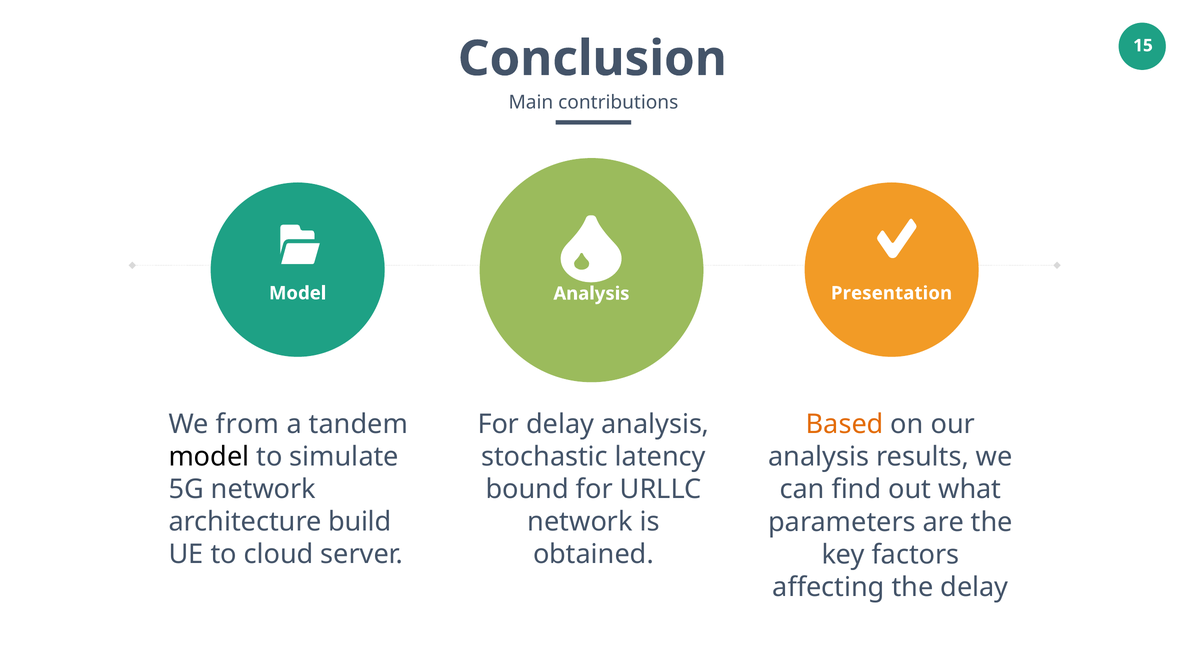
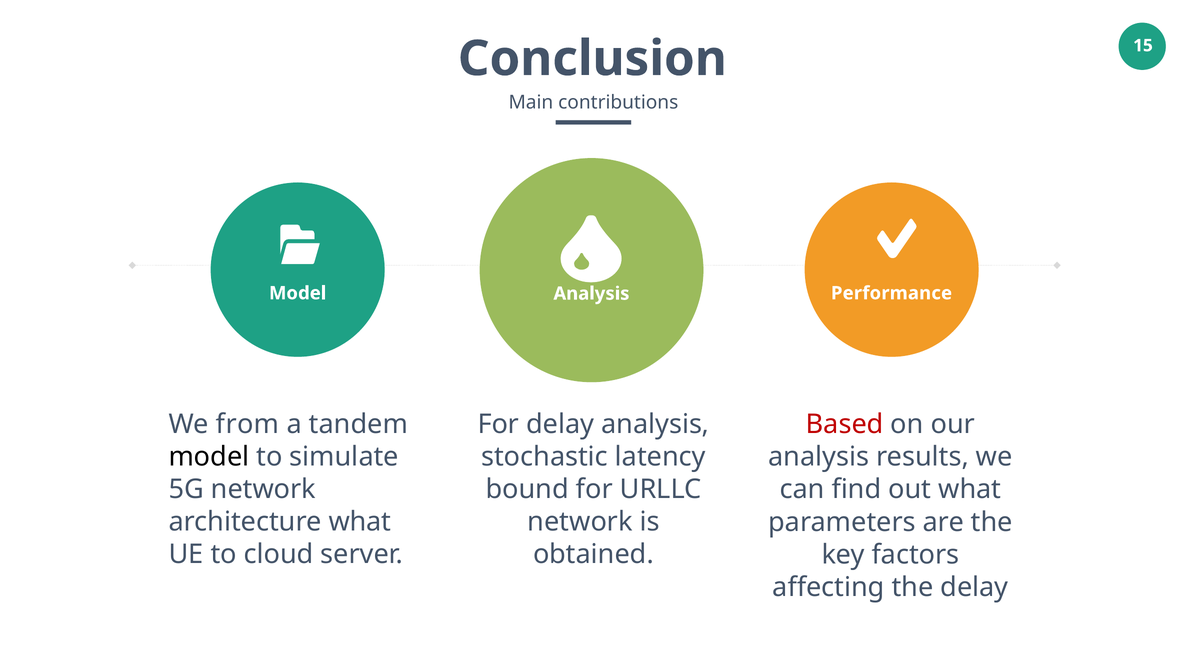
Presentation: Presentation -> Performance (892, 293)
Based colour: orange -> red (845, 424)
architecture build: build -> what (360, 522)
